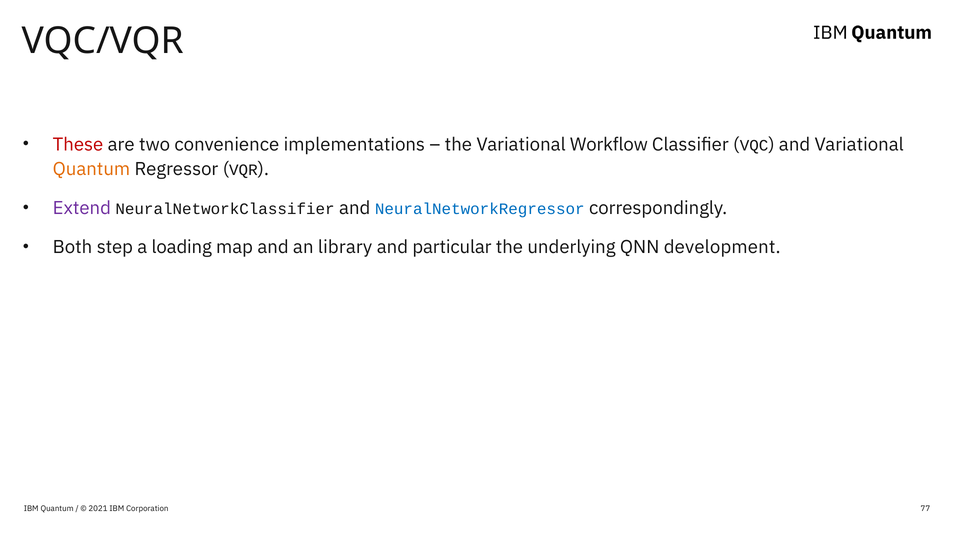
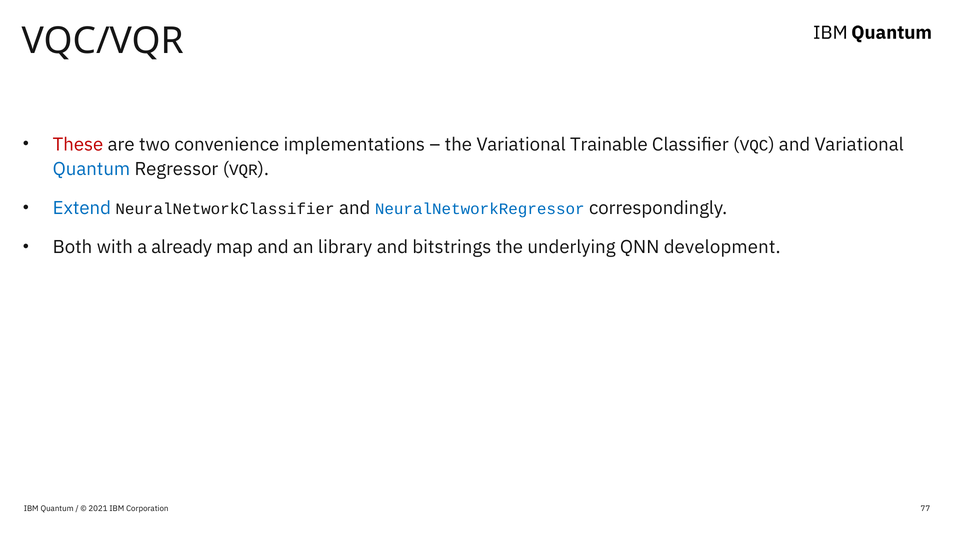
Workflow: Workflow -> Trainable (609, 144)
Quantum colour: orange -> blue (91, 169)
Extend colour: purple -> blue (82, 208)
step: step -> with (115, 247)
loading: loading -> already (182, 247)
particular: particular -> bitstrings (452, 247)
